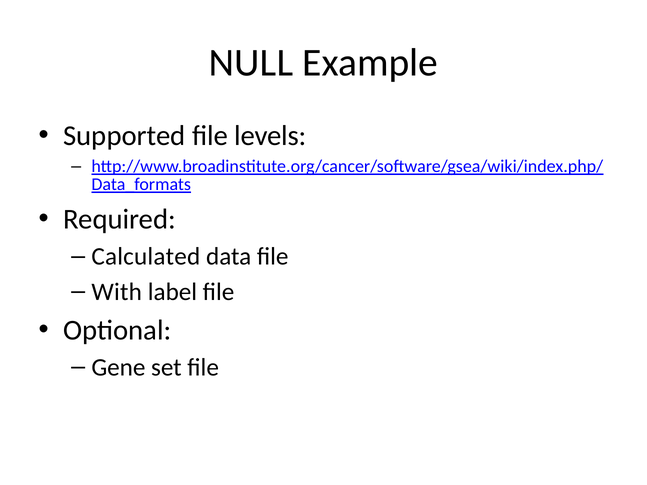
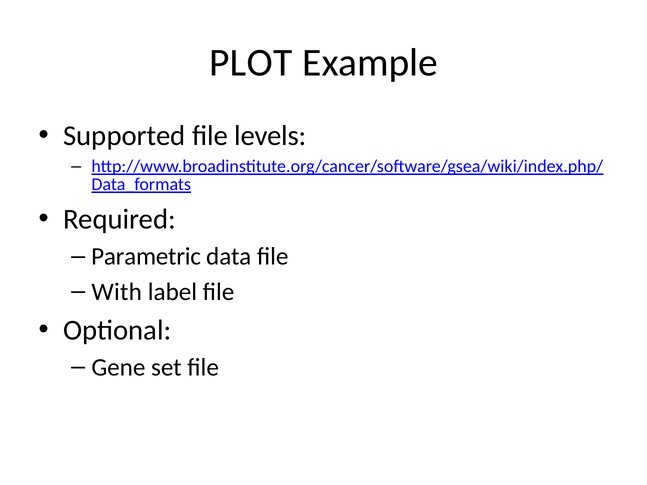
NULL: NULL -> PLOT (251, 63)
Calculated: Calculated -> Parametric (146, 257)
